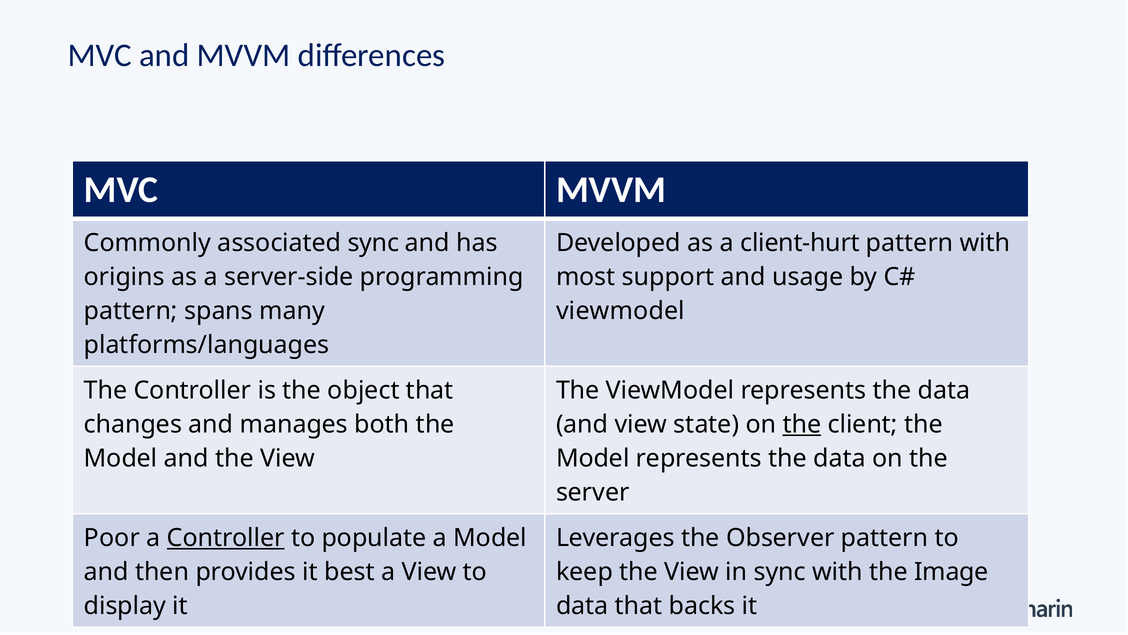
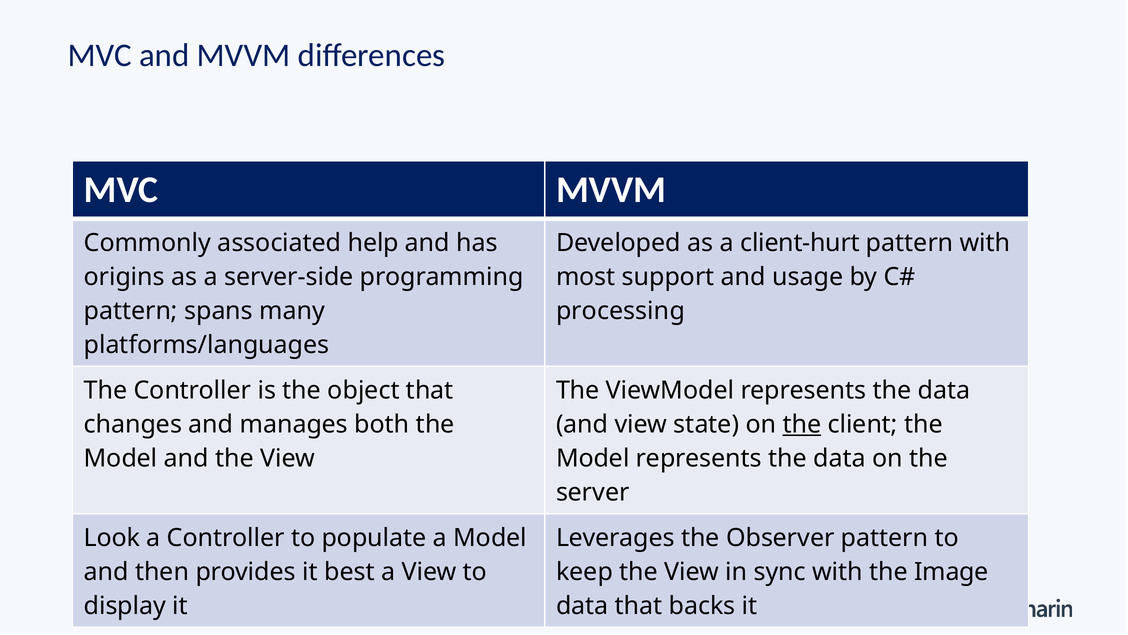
associated sync: sync -> help (373, 243)
viewmodel: viewmodel -> processing (620, 311)
Poor: Poor -> Look (112, 537)
Controller underline: present -> none (226, 537)
